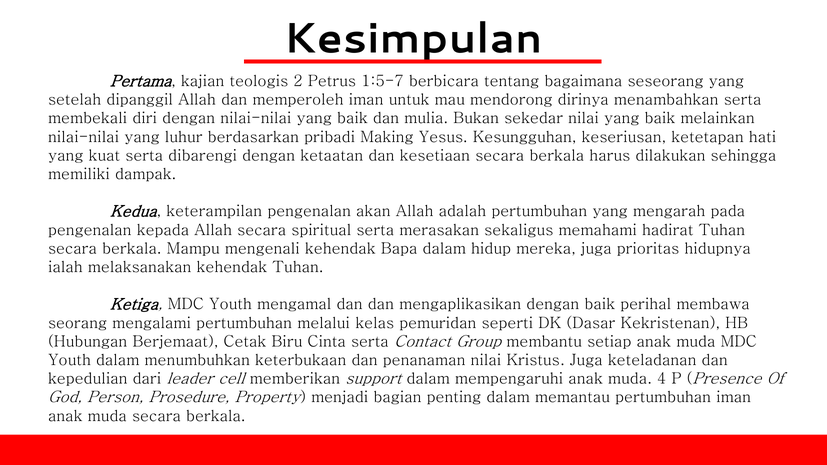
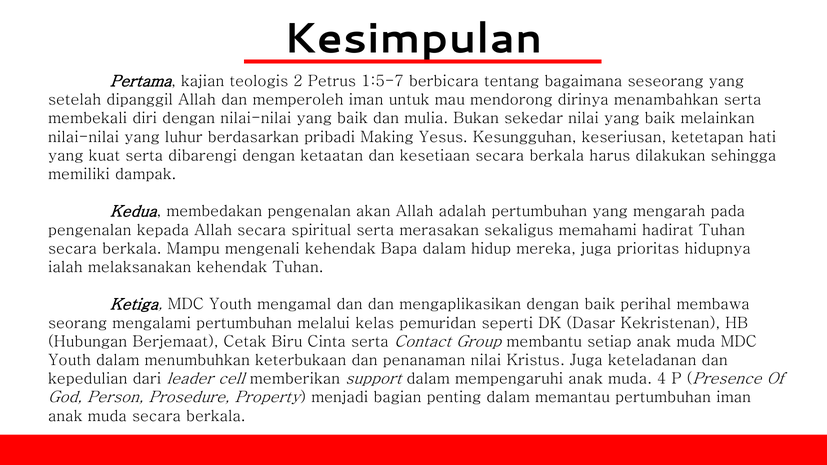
keterampilan: keterampilan -> membedakan (214, 211)
